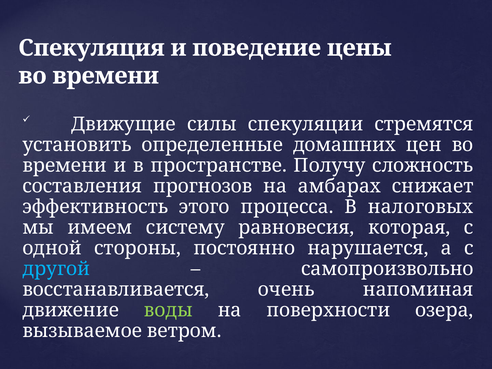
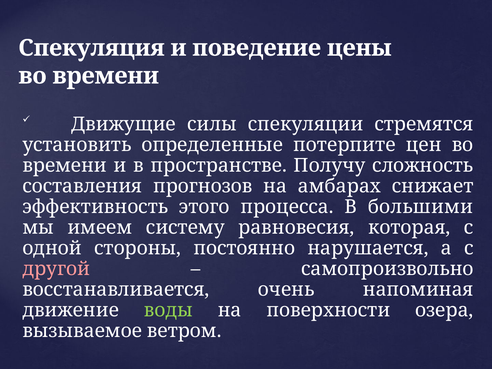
домашних: домашних -> потерпите (344, 145)
налоговых: налоговых -> большими (421, 207)
другой colour: light blue -> pink (56, 269)
